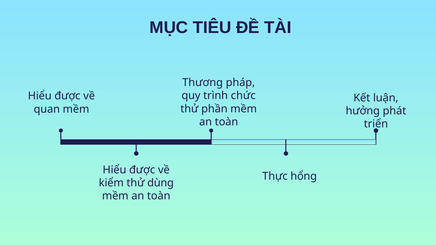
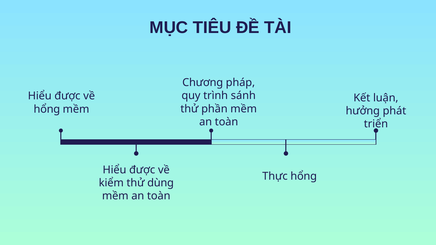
Thương: Thương -> Chương (203, 83)
chức: chức -> sánh (243, 96)
quan: quan -> hổng (47, 109)
